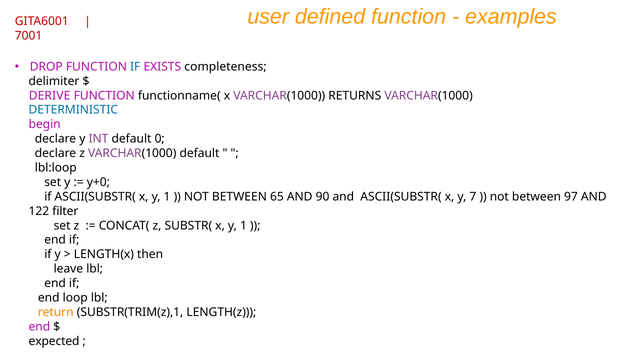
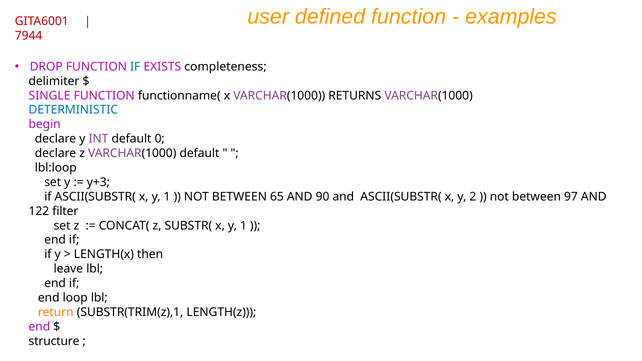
7001: 7001 -> 7944 (29, 36)
DERIVE: DERIVE -> SINGLE (50, 96)
y+0: y+0 -> y+3 (98, 182)
7: 7 -> 2 (473, 197)
expected: expected -> structure (54, 341)
